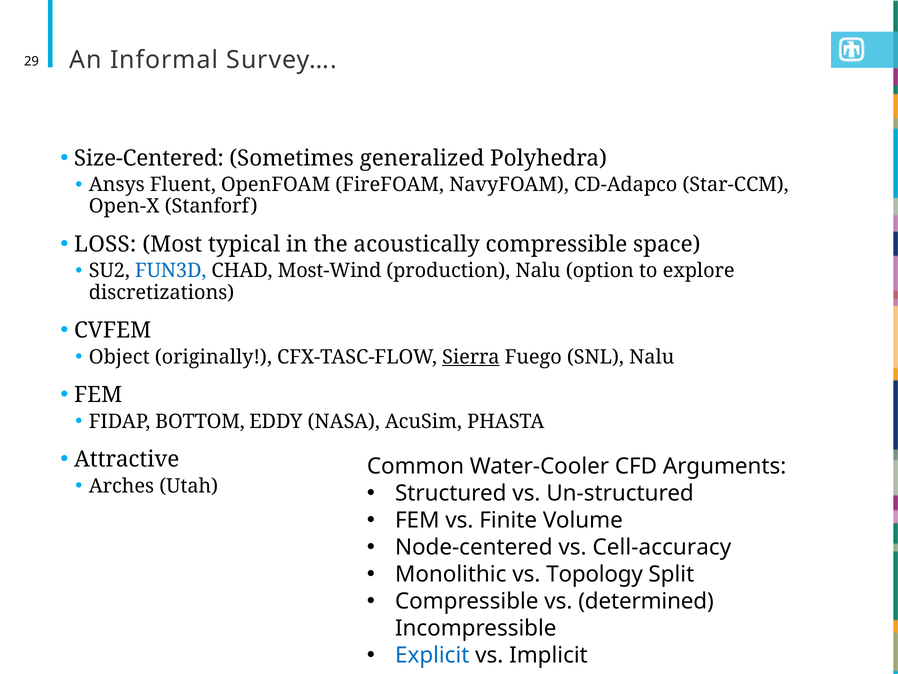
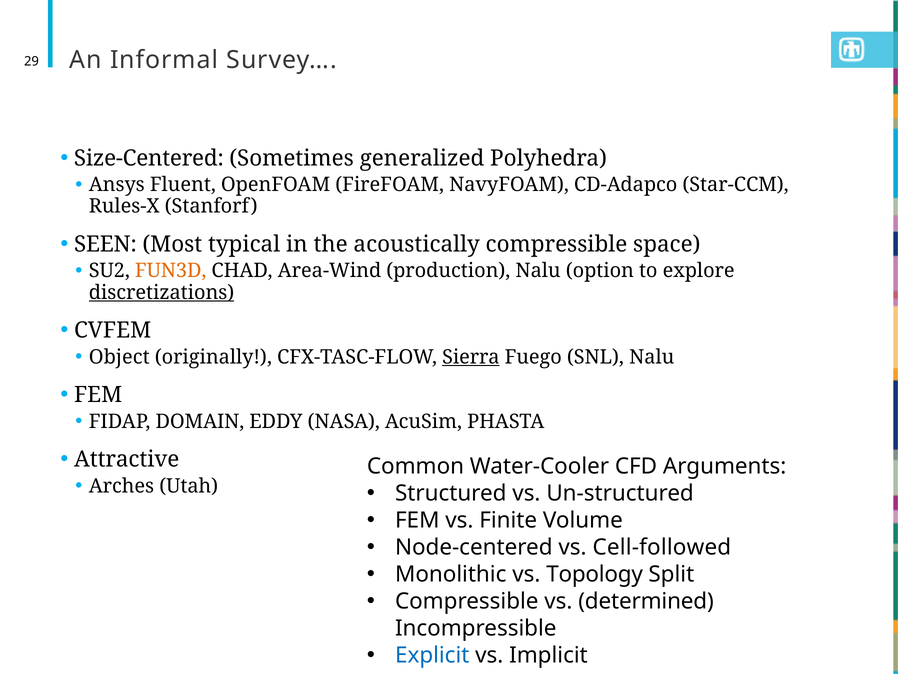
Open-X: Open-X -> Rules-X (124, 206)
LOSS: LOSS -> SEEN (105, 244)
FUN3D colour: blue -> orange (171, 271)
Most-Wind: Most-Wind -> Area-Wind (329, 271)
discretizations underline: none -> present (162, 292)
BOTTOM: BOTTOM -> DOMAIN (200, 421)
Cell-accuracy: Cell-accuracy -> Cell-followed (662, 547)
